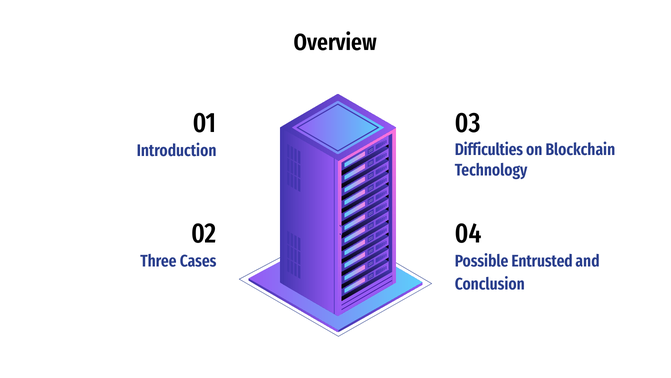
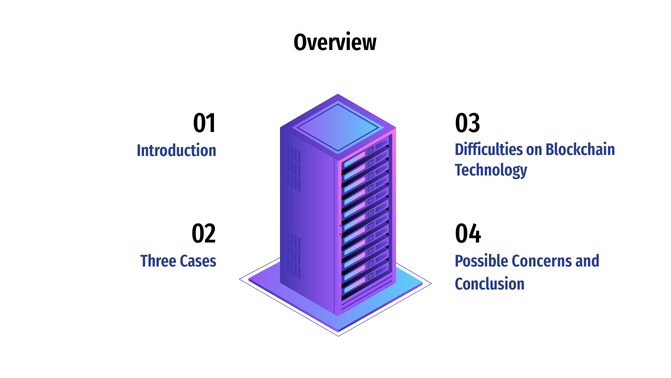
Entrusted: Entrusted -> Concerns (542, 261)
